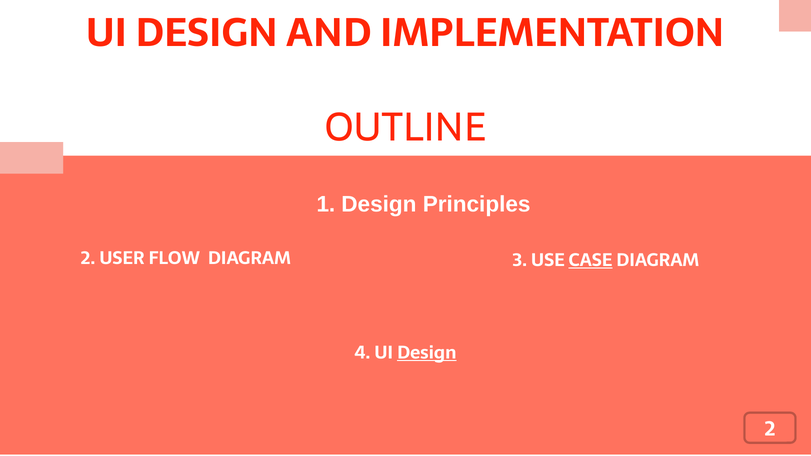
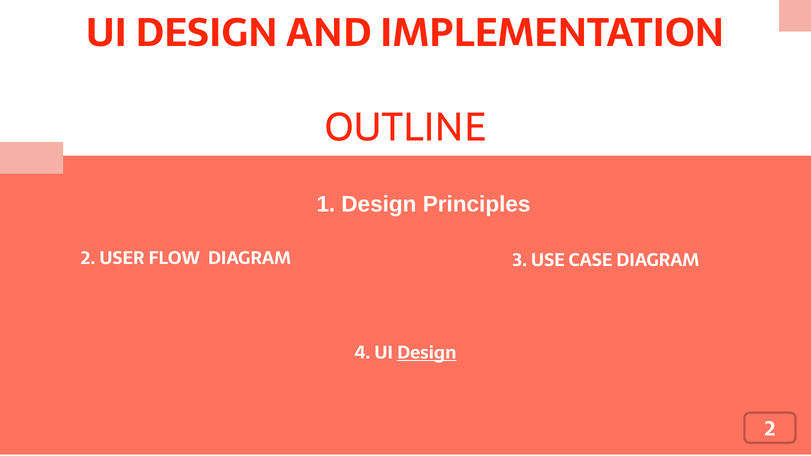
CASE underline: present -> none (590, 260)
